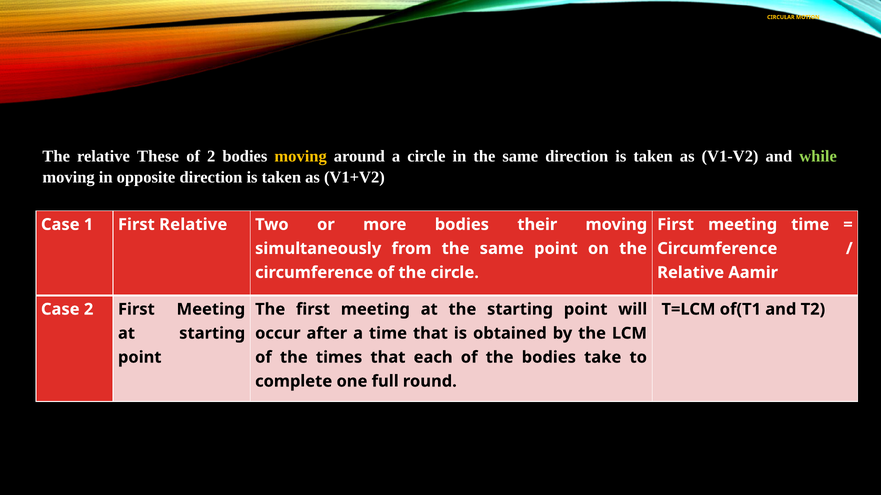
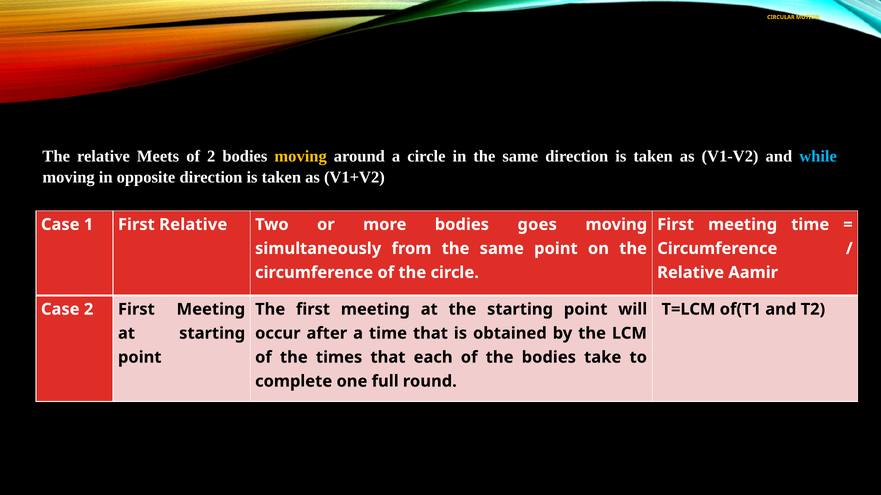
These: These -> Meets (158, 156)
while colour: light green -> light blue (818, 156)
their: their -> goes (537, 225)
